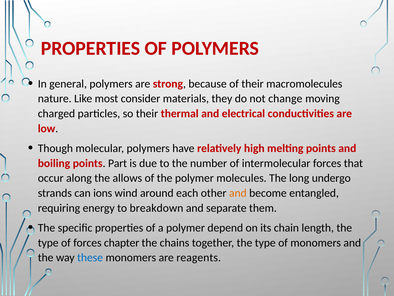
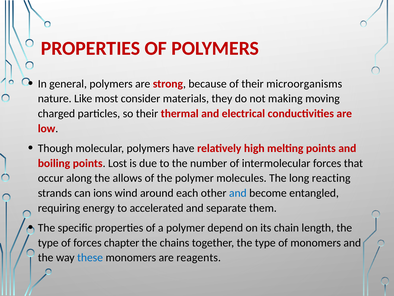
macromolecules: macromolecules -> microorganisms (304, 84)
change: change -> making (285, 98)
Part: Part -> Lost (118, 163)
undergo: undergo -> reacting (331, 178)
and colour: orange -> blue (238, 193)
breakdown: breakdown -> accelerated (157, 208)
